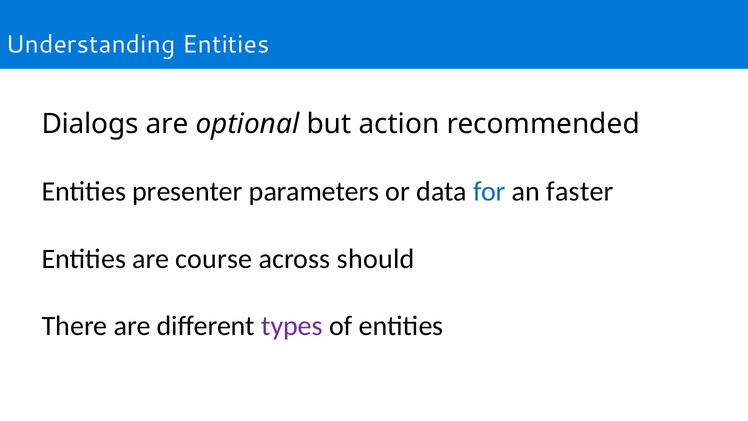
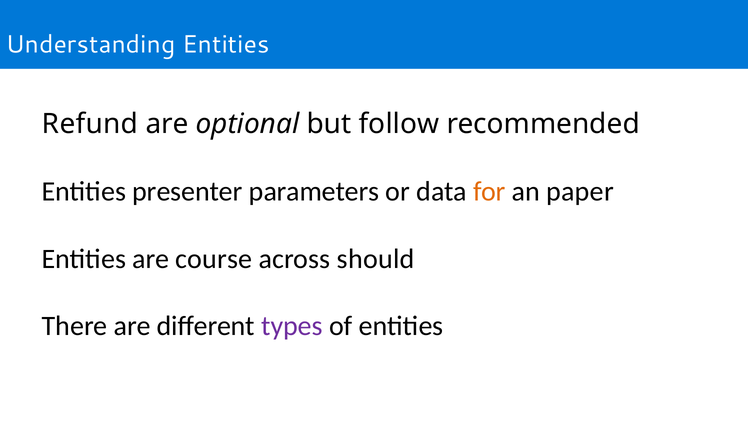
Dialogs: Dialogs -> Refund (90, 124)
action: action -> follow (399, 124)
for colour: blue -> orange (489, 191)
faster: faster -> paper (580, 191)
